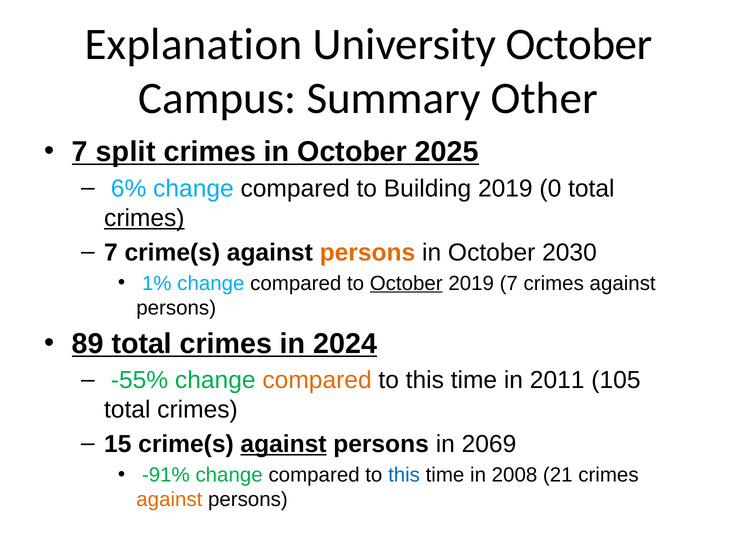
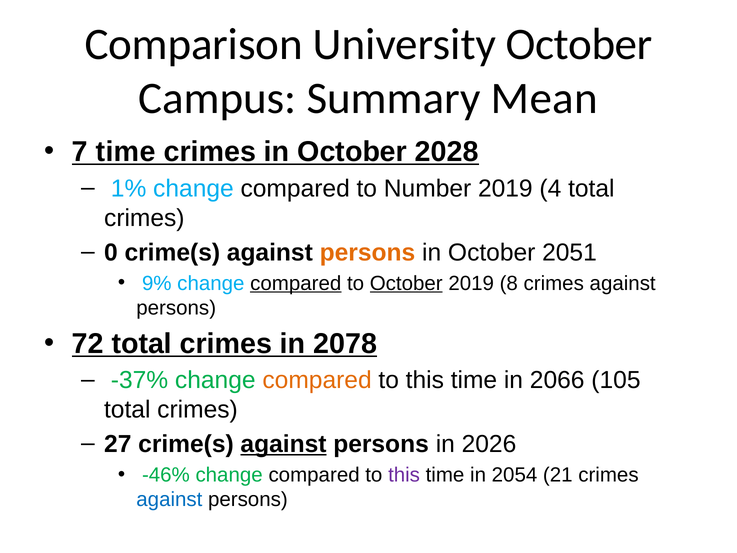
Explanation: Explanation -> Comparison (194, 44)
Other: Other -> Mean (544, 98)
7 split: split -> time (126, 152)
2025: 2025 -> 2028 (447, 152)
6%: 6% -> 1% (129, 188)
Building: Building -> Number (428, 188)
0: 0 -> 4 (550, 188)
crimes underline: present -> none (144, 218)
7: 7 -> 0 (111, 252)
2030: 2030 -> 2051 (569, 252)
1%: 1% -> 9% (157, 283)
compared underline: none -> present (296, 283)
2019 7: 7 -> 8 (509, 283)
89: 89 -> 72 (88, 344)
2024: 2024 -> 2078 (345, 344)
-55%: -55% -> -37% (140, 380)
2011: 2011 -> 2066 (557, 380)
15: 15 -> 27 (118, 444)
2069: 2069 -> 2026 (489, 444)
-91%: -91% -> -46% (166, 475)
this colour: blue -> purple (404, 475)
2008: 2008 -> 2054 (515, 475)
against colour: orange -> blue (169, 499)
